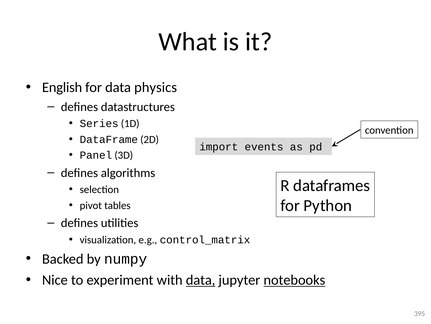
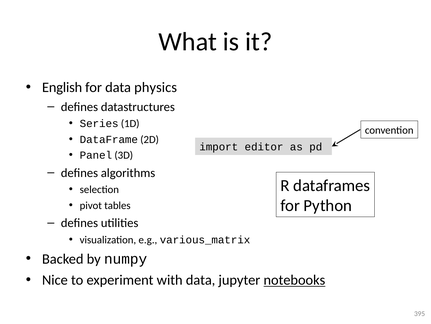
events: events -> editor (264, 147)
control_matrix: control_matrix -> various_matrix (205, 239)
data underline: present -> none (201, 279)
